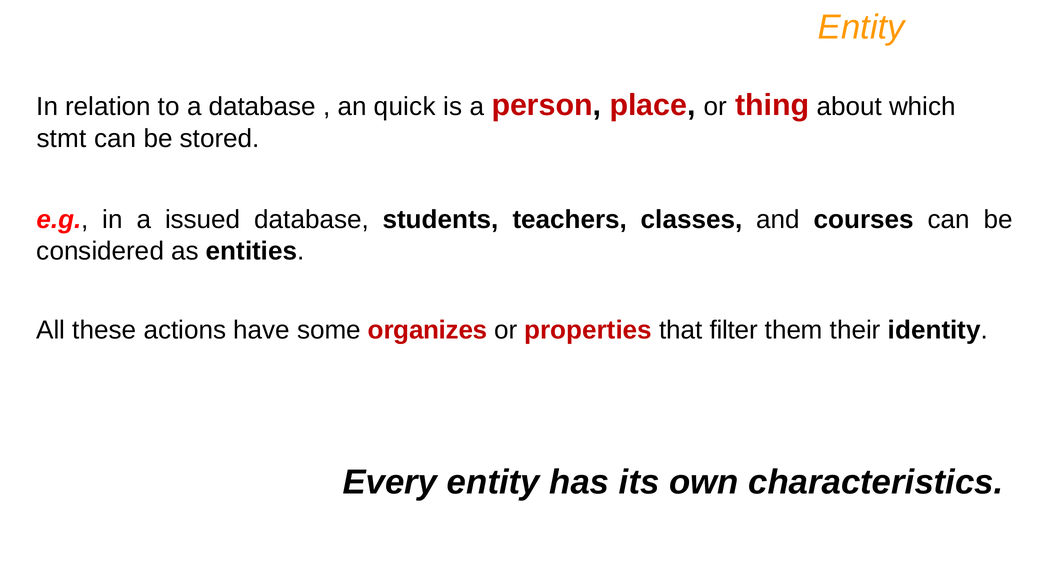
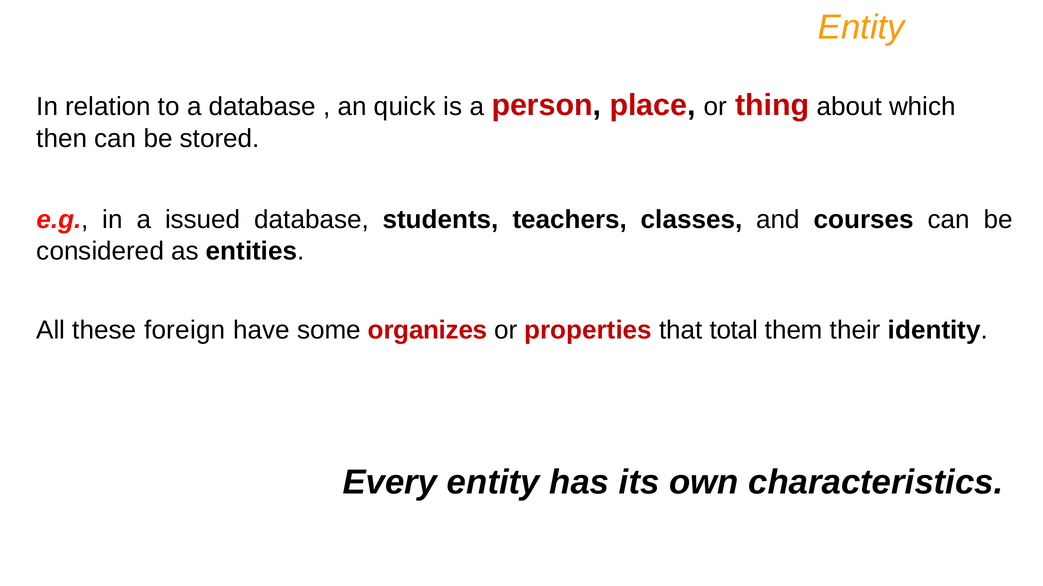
stmt: stmt -> then (62, 139)
actions: actions -> foreign (185, 331)
filter: filter -> total (734, 331)
